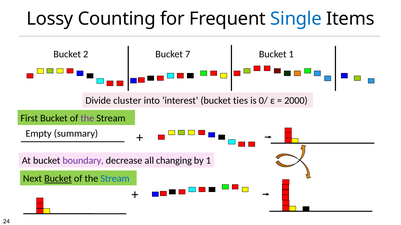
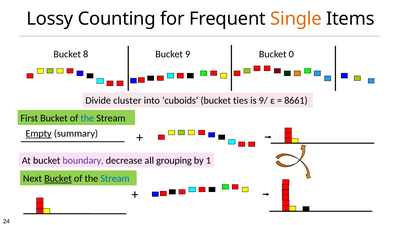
Single colour: blue -> orange (296, 19)
2: 2 -> 8 (86, 54)
7: 7 -> 9 (188, 54)
Bucket 1: 1 -> 0 (291, 54)
interest: interest -> cuboids (180, 101)
0/: 0/ -> 9/ (263, 101)
2000: 2000 -> 8661 (296, 101)
the colour: purple -> blue (87, 118)
Empty underline: none -> present (39, 134)
changing: changing -> grouping (174, 161)
